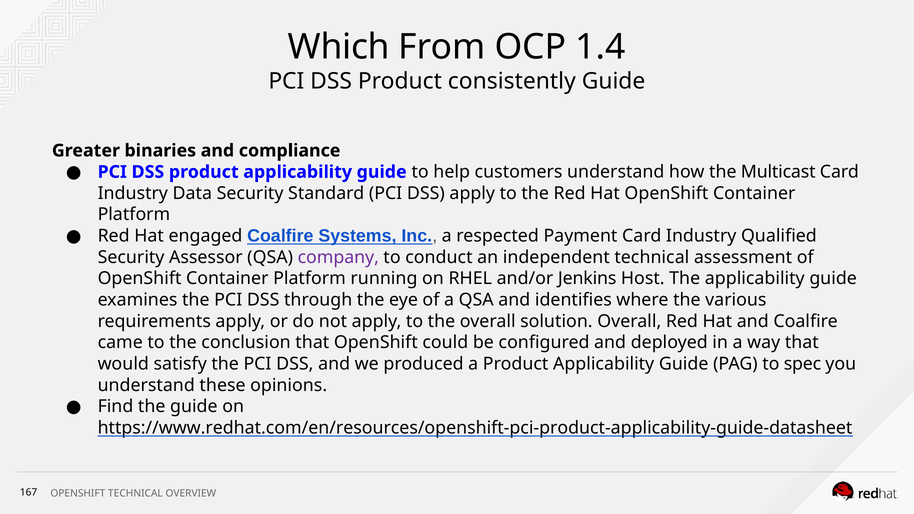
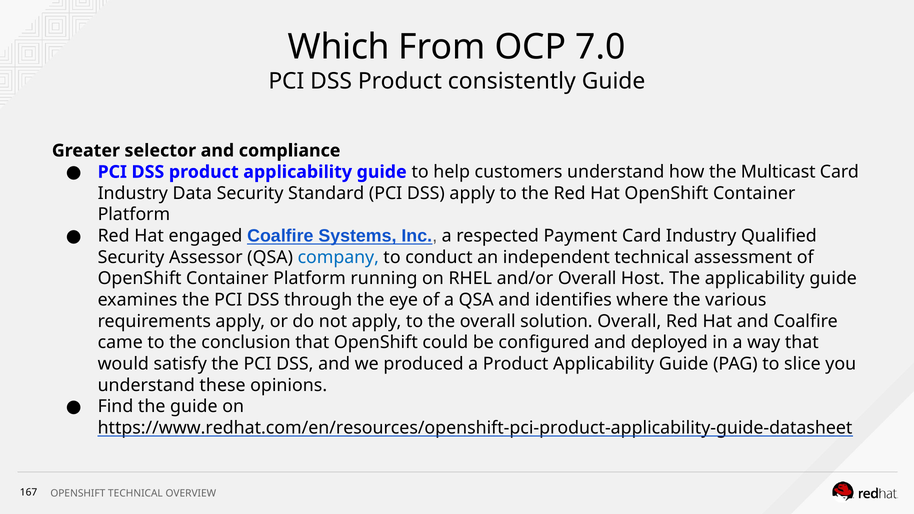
1.4: 1.4 -> 7.0 (601, 47)
binaries: binaries -> selector (160, 151)
company colour: purple -> blue (338, 257)
and/or Jenkins: Jenkins -> Overall (587, 279)
spec: spec -> slice (802, 364)
